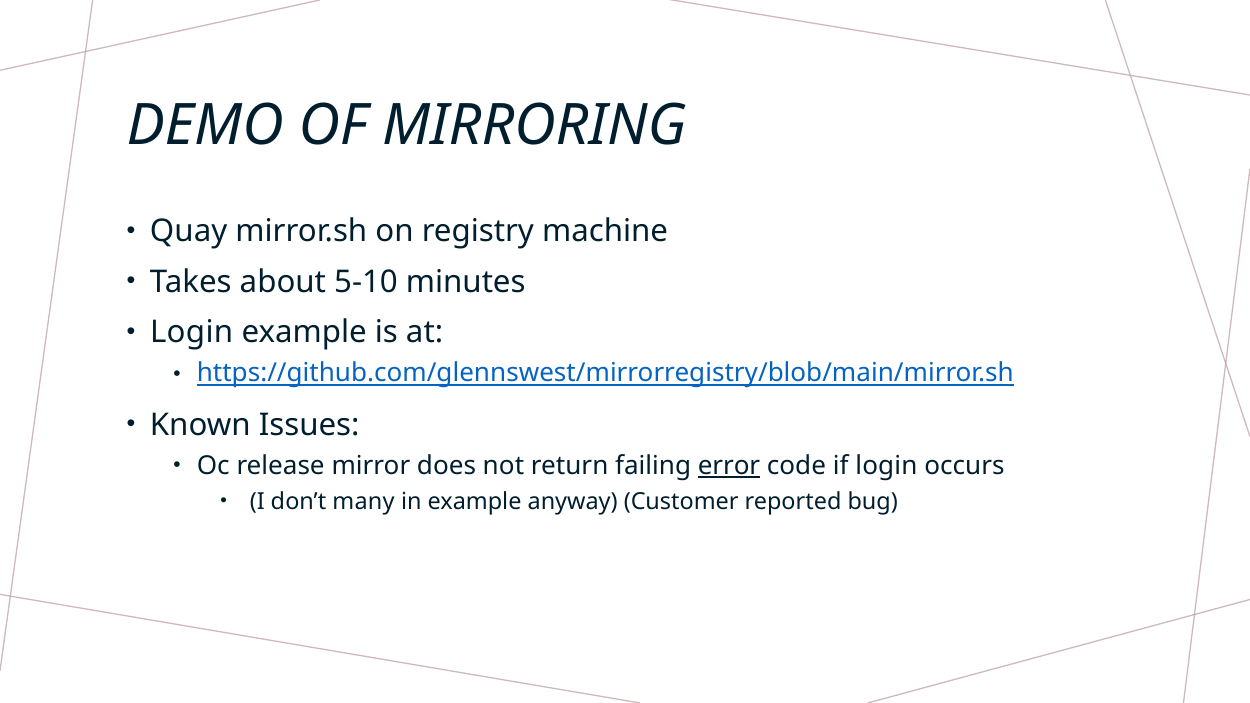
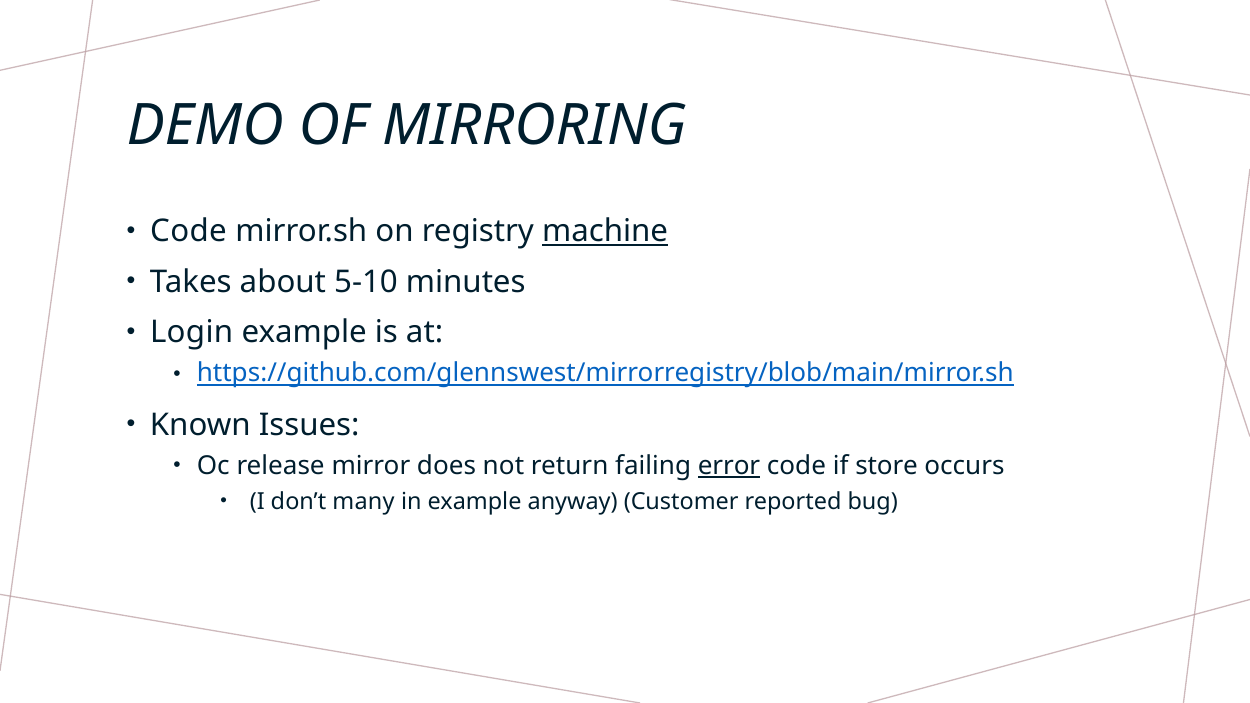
Quay: Quay -> Code (188, 232)
machine underline: none -> present (605, 232)
if login: login -> store (887, 466)
